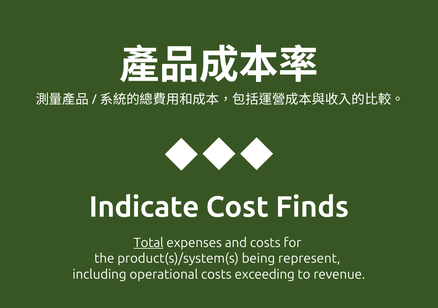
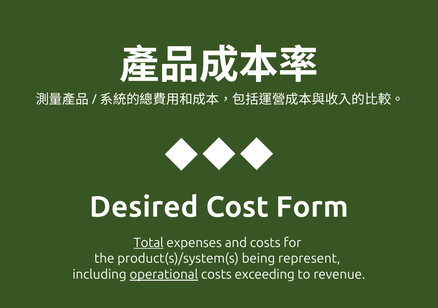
Indicate: Indicate -> Desired (144, 207)
Finds: Finds -> Form (312, 207)
operational underline: none -> present (164, 275)
